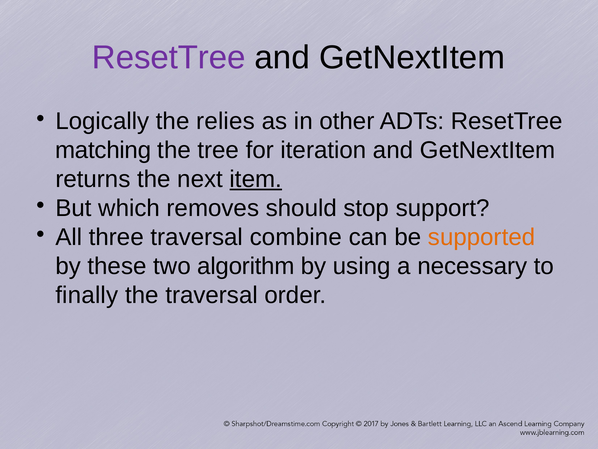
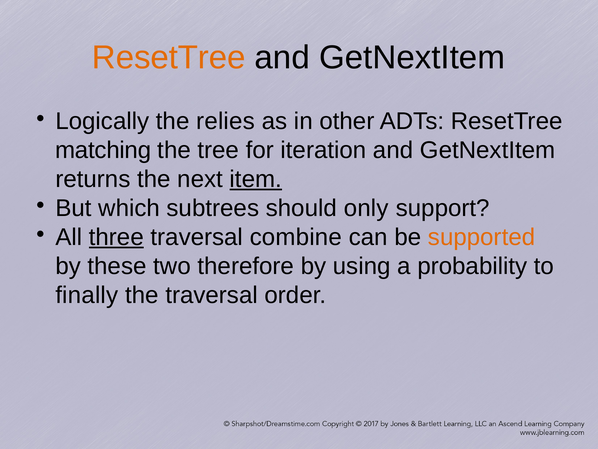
ResetTree colour: purple -> orange (169, 58)
removes: removes -> subtrees (213, 208)
stop: stop -> only (366, 208)
three underline: none -> present (116, 237)
algorithm: algorithm -> therefore (246, 266)
necessary: necessary -> probability (472, 266)
